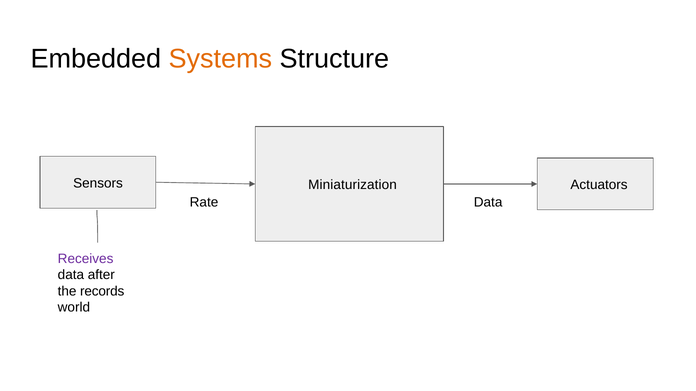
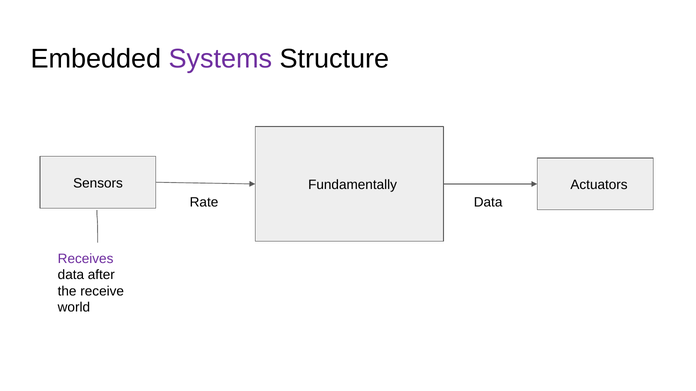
Systems colour: orange -> purple (221, 59)
Miniaturization: Miniaturization -> Fundamentally (353, 185)
records: records -> receive (102, 292)
